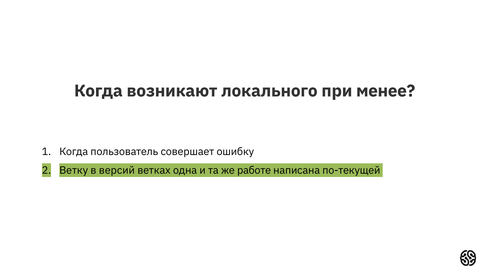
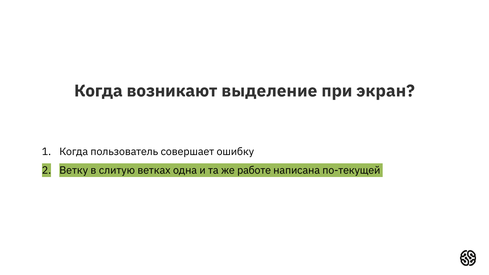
локального: локального -> выделение (269, 91)
менее: менее -> экран (385, 91)
версий: версий -> слитую (117, 171)
